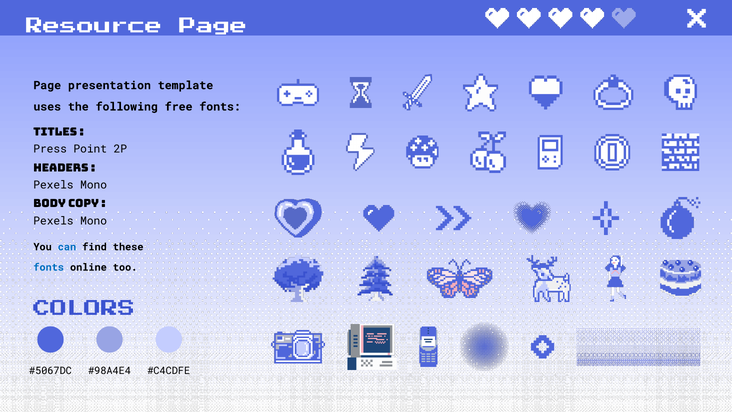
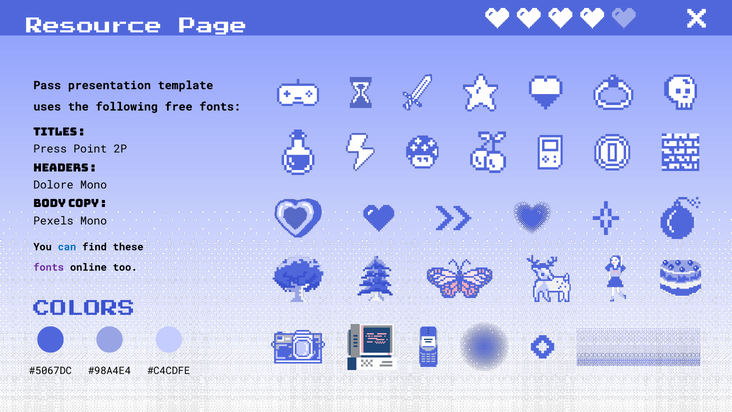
Page: Page -> Pass (47, 85)
Pexels: Pexels -> Dolore (53, 185)
fonts colour: blue -> purple (49, 267)
